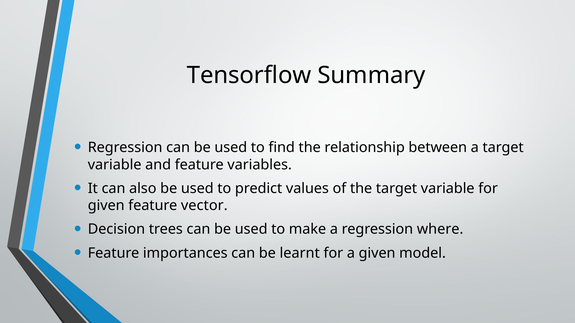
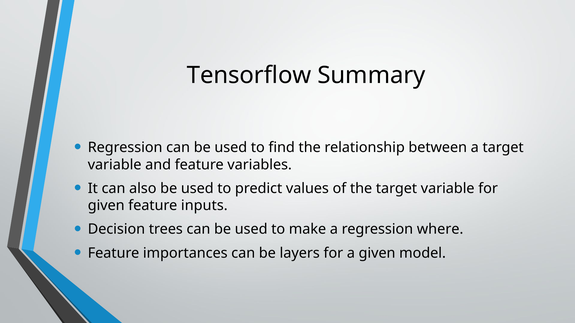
vector: vector -> inputs (204, 206)
learnt: learnt -> layers (300, 253)
